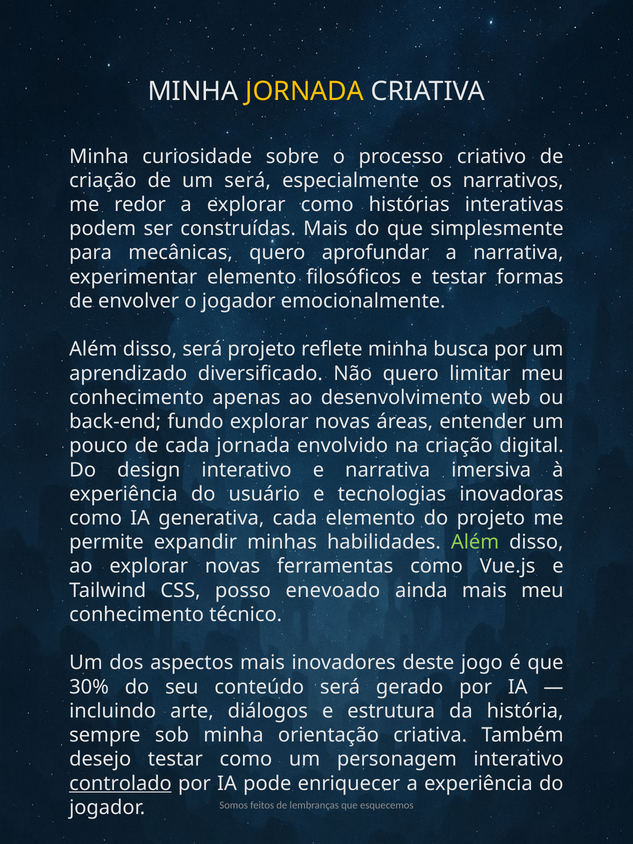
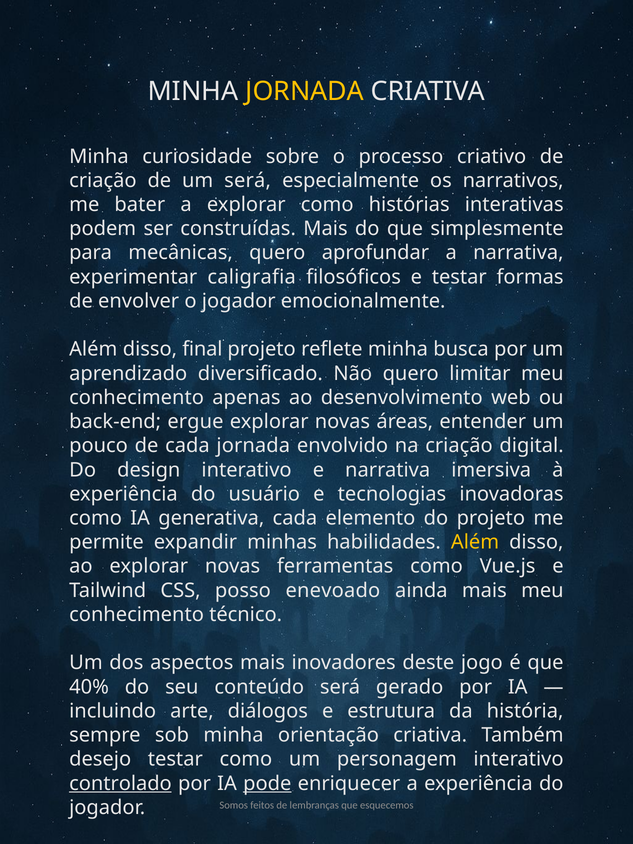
redor: redor -> bater (140, 205)
experimentar elemento: elemento -> caligrafia (252, 277)
disso será: será -> final (202, 349)
fundo: fundo -> ergue (195, 422)
Além colour: light green -> yellow (475, 542)
30%: 30% -> 40% (89, 687)
pode underline: none -> present (267, 783)
